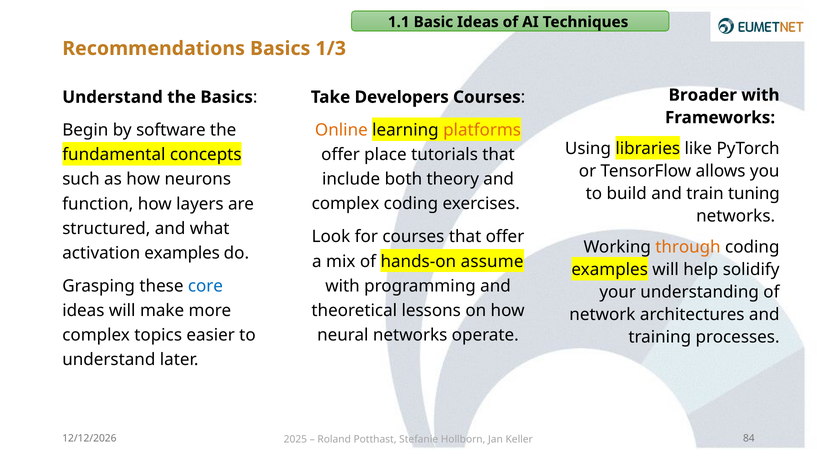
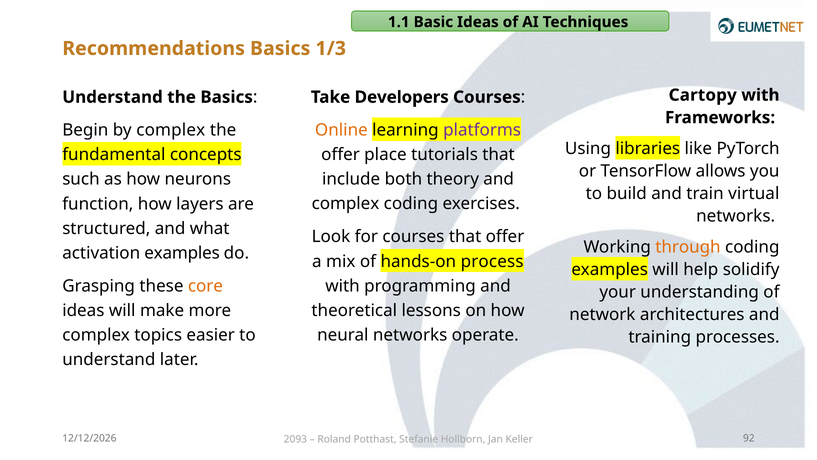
Broader: Broader -> Cartopy (703, 95)
platforms colour: orange -> purple (482, 130)
by software: software -> complex (171, 130)
tuning: tuning -> virtual (754, 193)
assume: assume -> process (492, 261)
core colour: blue -> orange (205, 286)
84: 84 -> 92 (749, 438)
2025: 2025 -> 2093 (295, 439)
